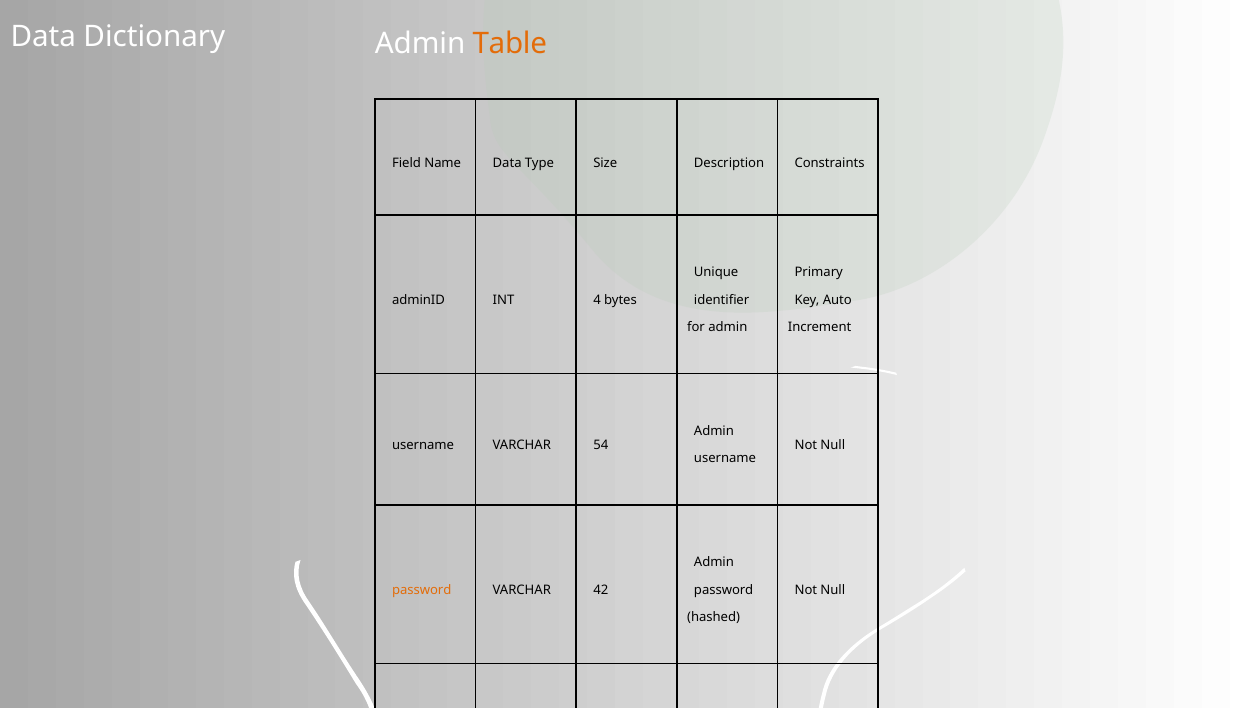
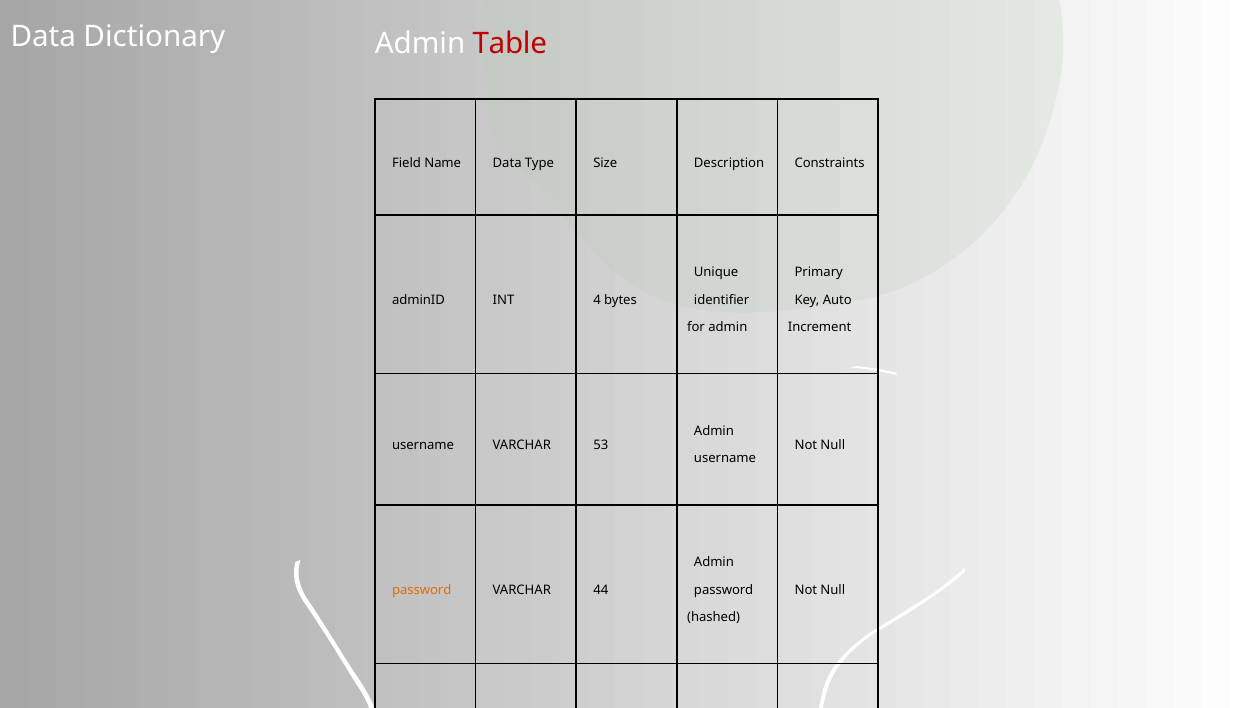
Table colour: orange -> red (510, 43)
54: 54 -> 53 (601, 445)
42: 42 -> 44 (601, 589)
